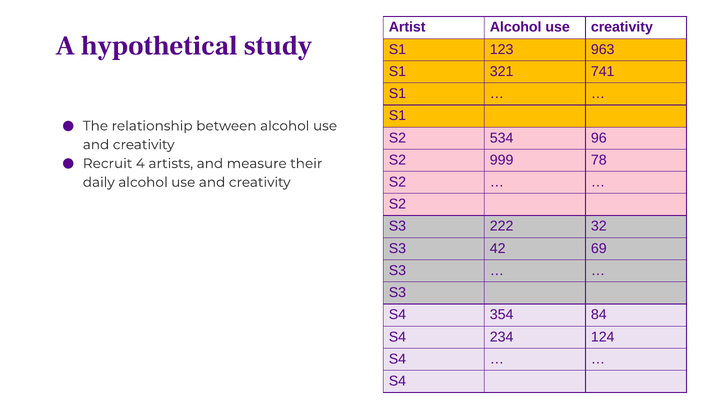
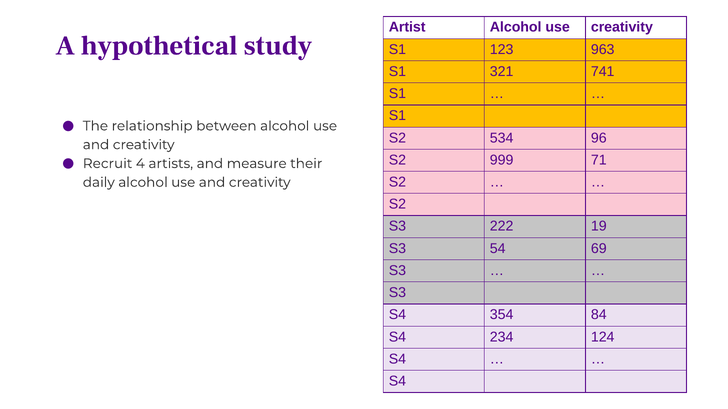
78: 78 -> 71 (599, 160)
32: 32 -> 19 (599, 227)
42: 42 -> 54 (498, 249)
